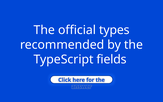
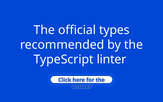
fields: fields -> linter (111, 59)
